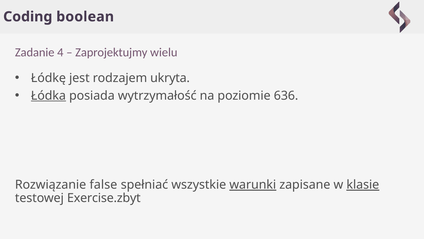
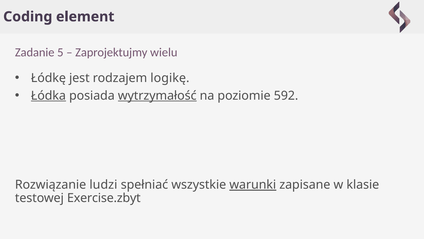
boolean: boolean -> element (85, 17)
4: 4 -> 5 (60, 52)
ukryta: ukryta -> logikę (170, 78)
wytrzymałość underline: none -> present (157, 96)
636: 636 -> 592 (286, 96)
false: false -> ludzi (103, 184)
klasie underline: present -> none (363, 184)
